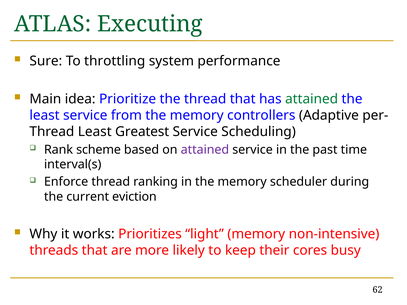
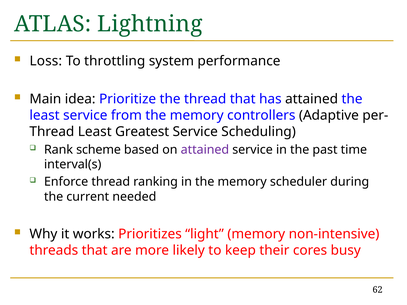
Executing: Executing -> Lightning (150, 24)
Sure: Sure -> Loss (46, 61)
attained colour: green -> black (312, 99)
eviction: eviction -> needed (134, 197)
